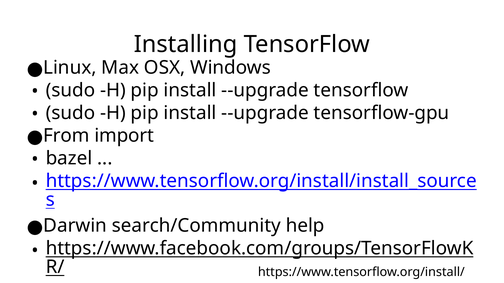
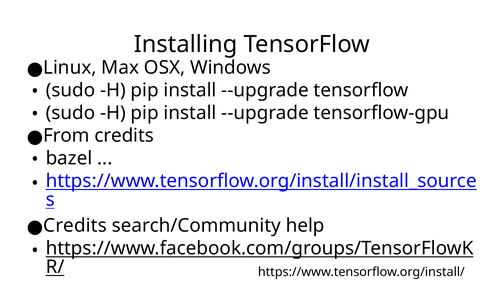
From import: import -> credits (124, 136)
Darwin: Darwin -> Credits (75, 226)
